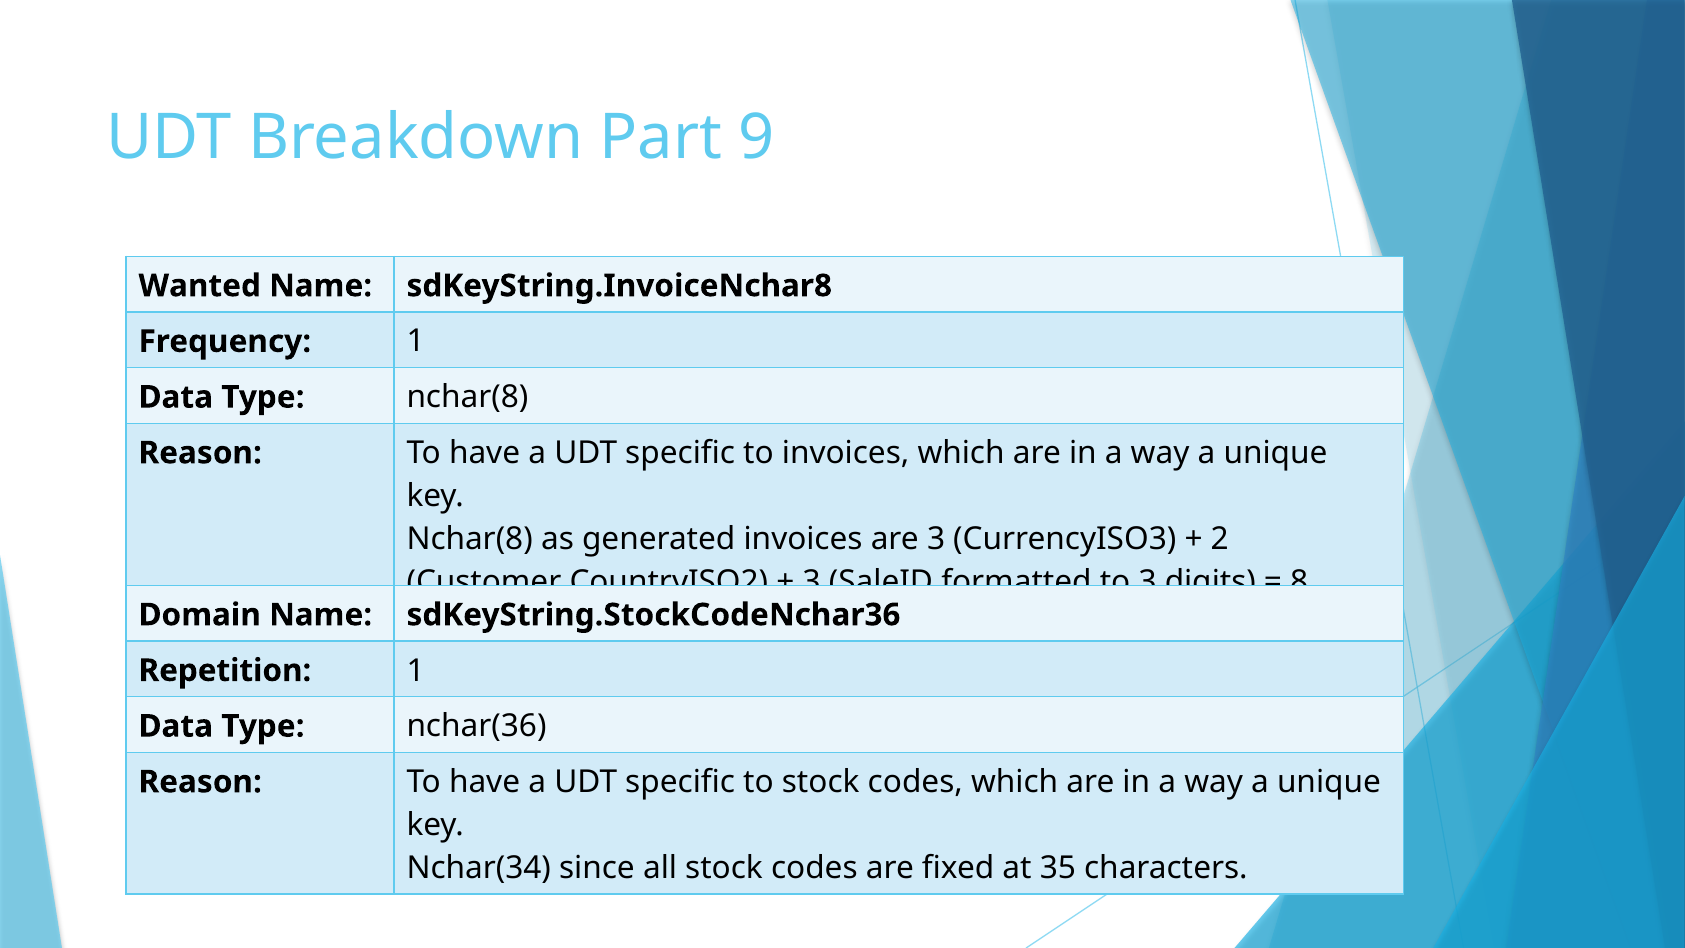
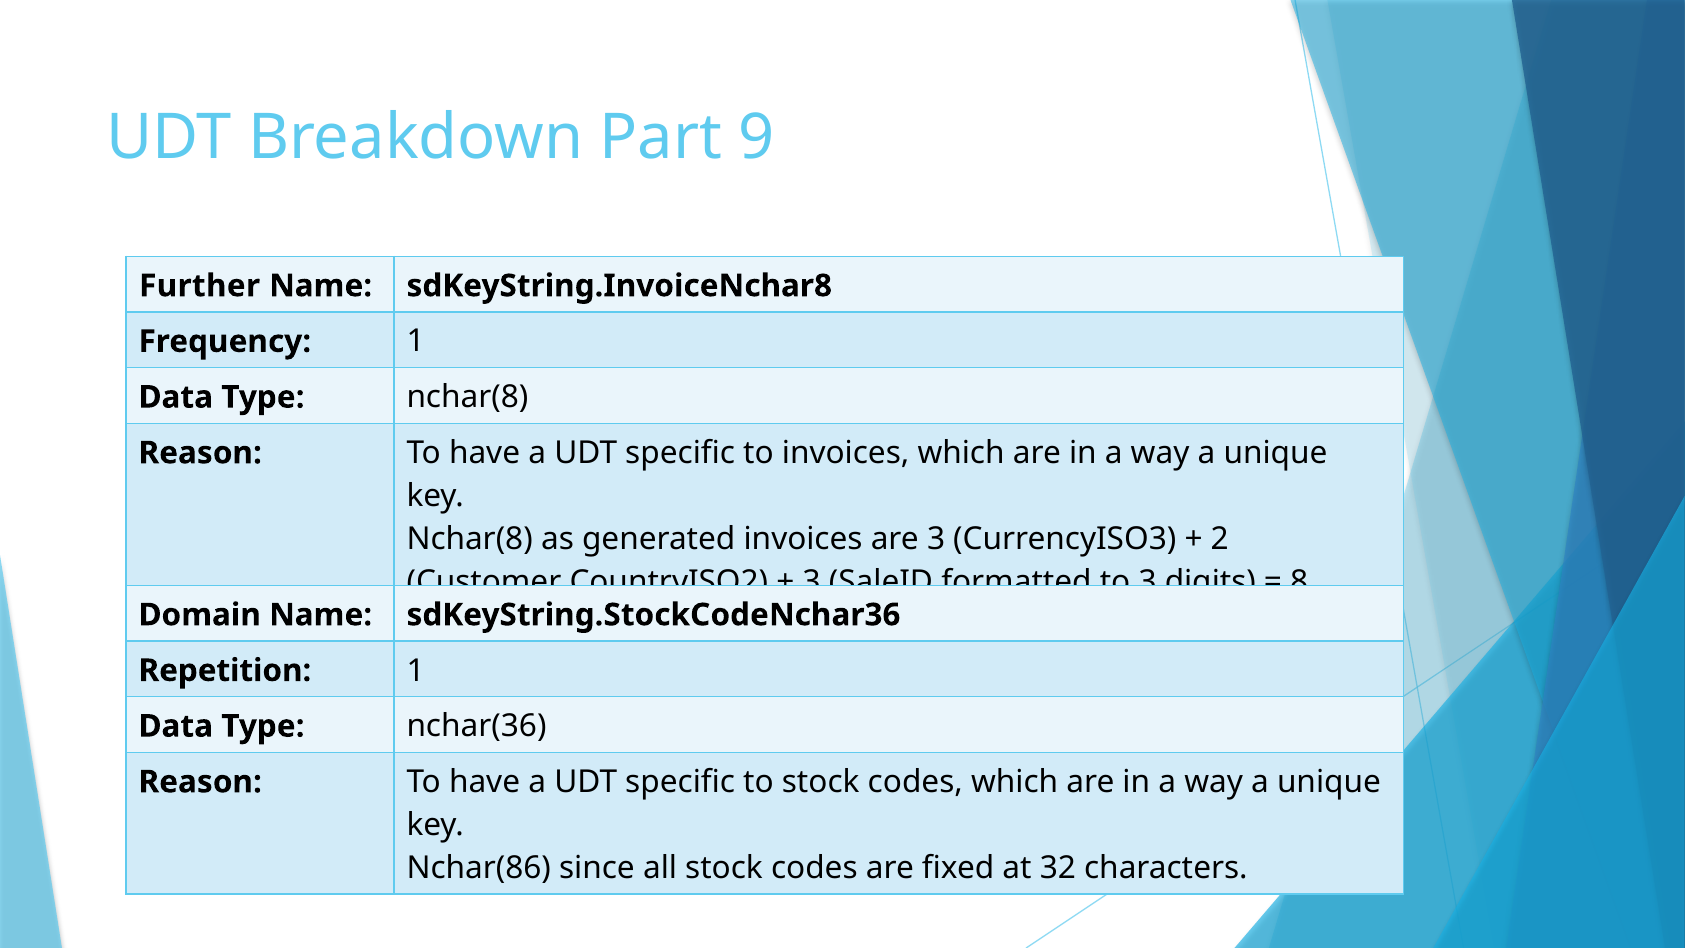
Wanted: Wanted -> Further (200, 286)
Nchar(34: Nchar(34 -> Nchar(86 (479, 868)
35: 35 -> 32 (1058, 868)
